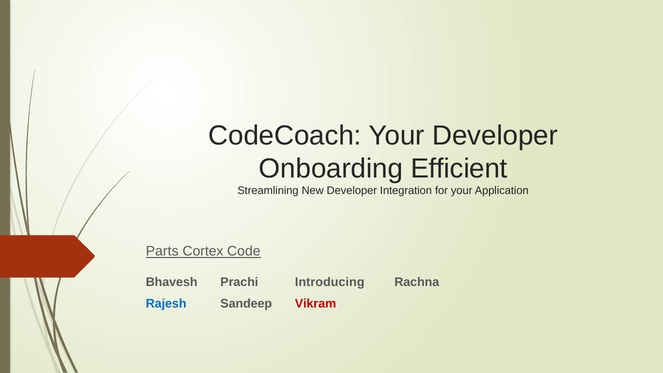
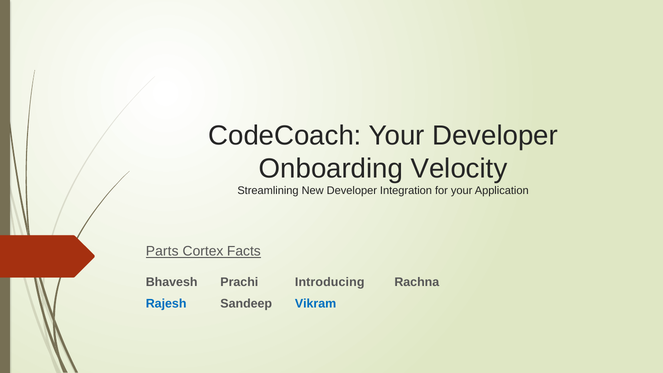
Efficient: Efficient -> Velocity (459, 169)
Code: Code -> Facts (244, 251)
Vikram colour: red -> blue (316, 304)
